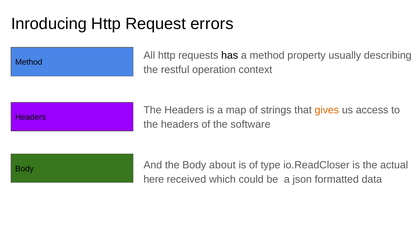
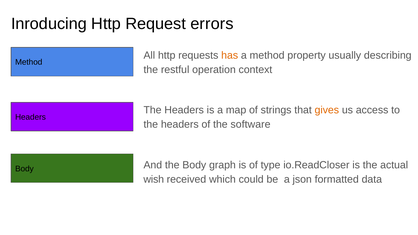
has colour: black -> orange (230, 55)
about: about -> graph (222, 165)
here: here -> wish (154, 179)
